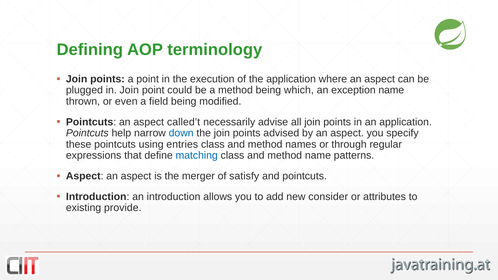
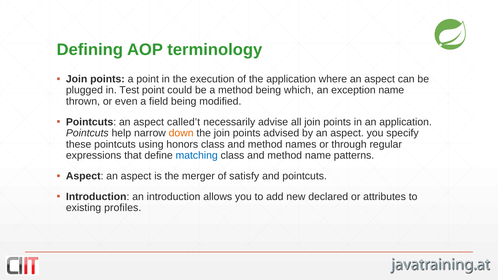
in Join: Join -> Test (129, 90)
down colour: blue -> orange (181, 133)
entries: entries -> honors (182, 144)
consider: consider -> declared (328, 197)
provide: provide -> profiles (123, 208)
